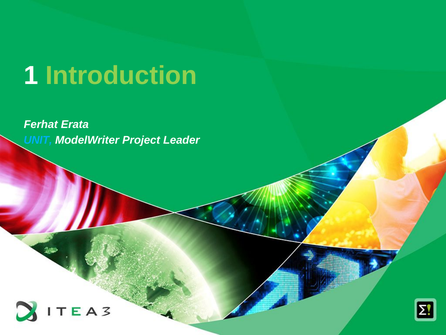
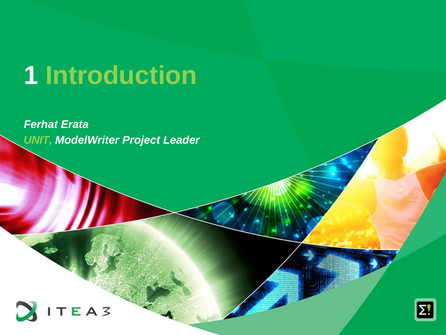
UNIT colour: light blue -> light green (38, 140)
